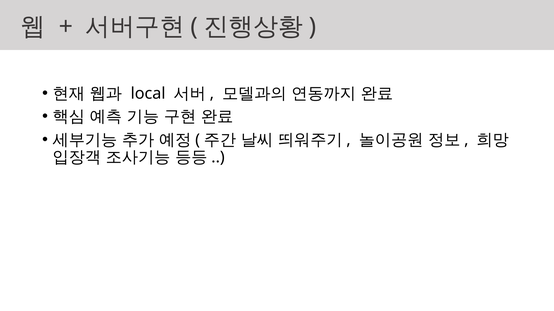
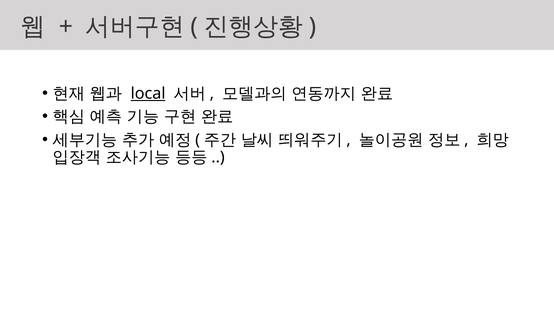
local underline: none -> present (148, 94)
